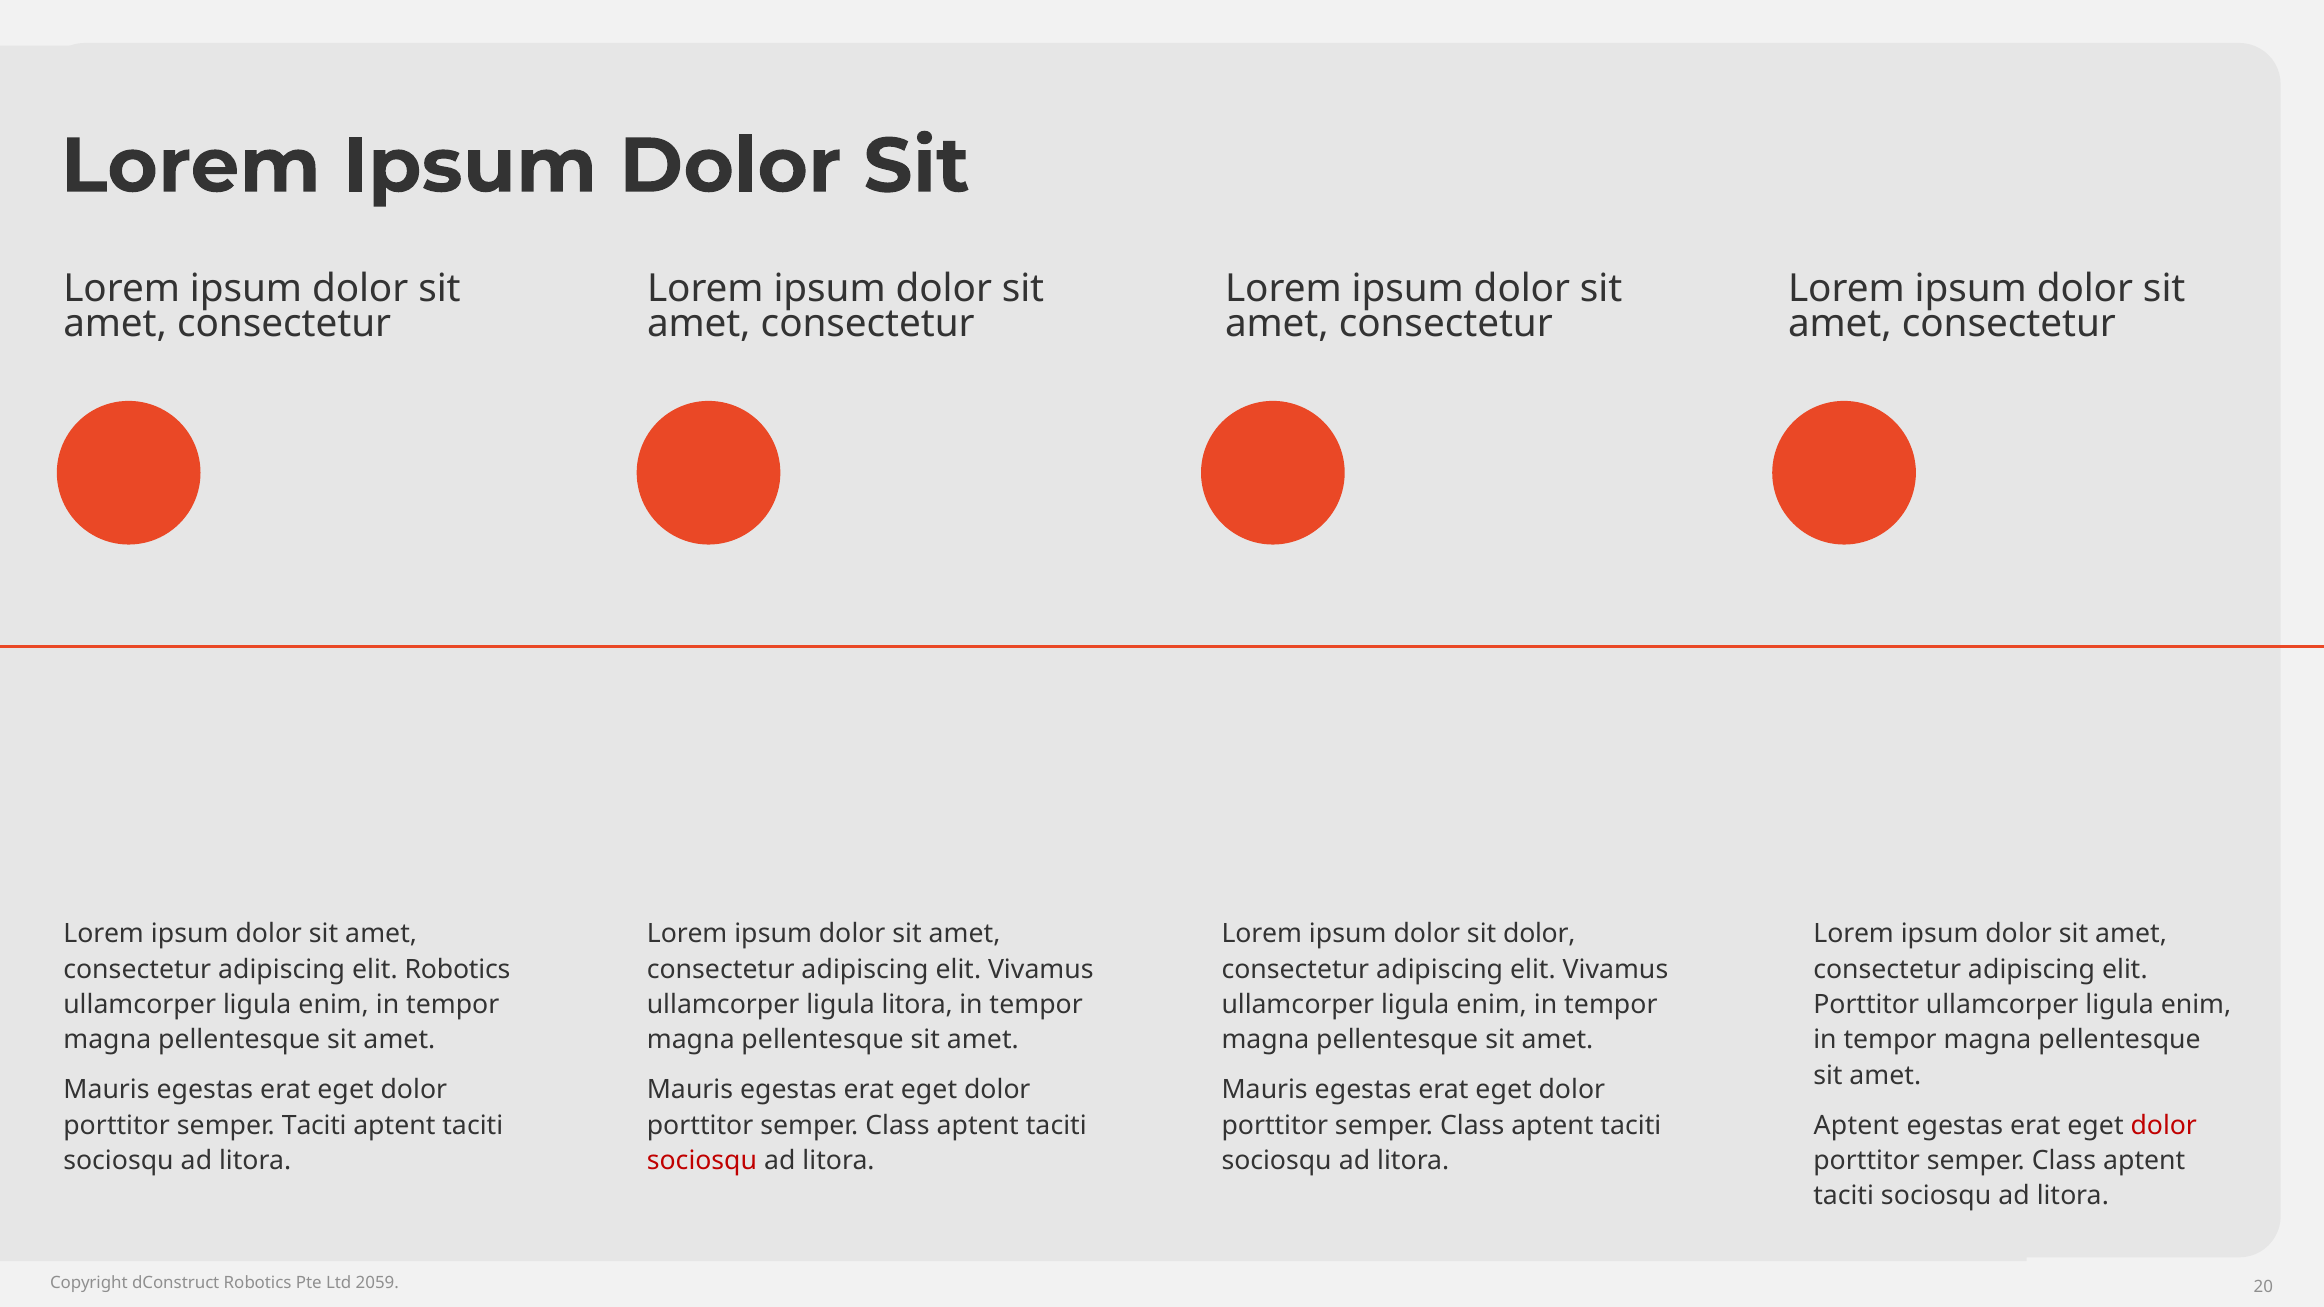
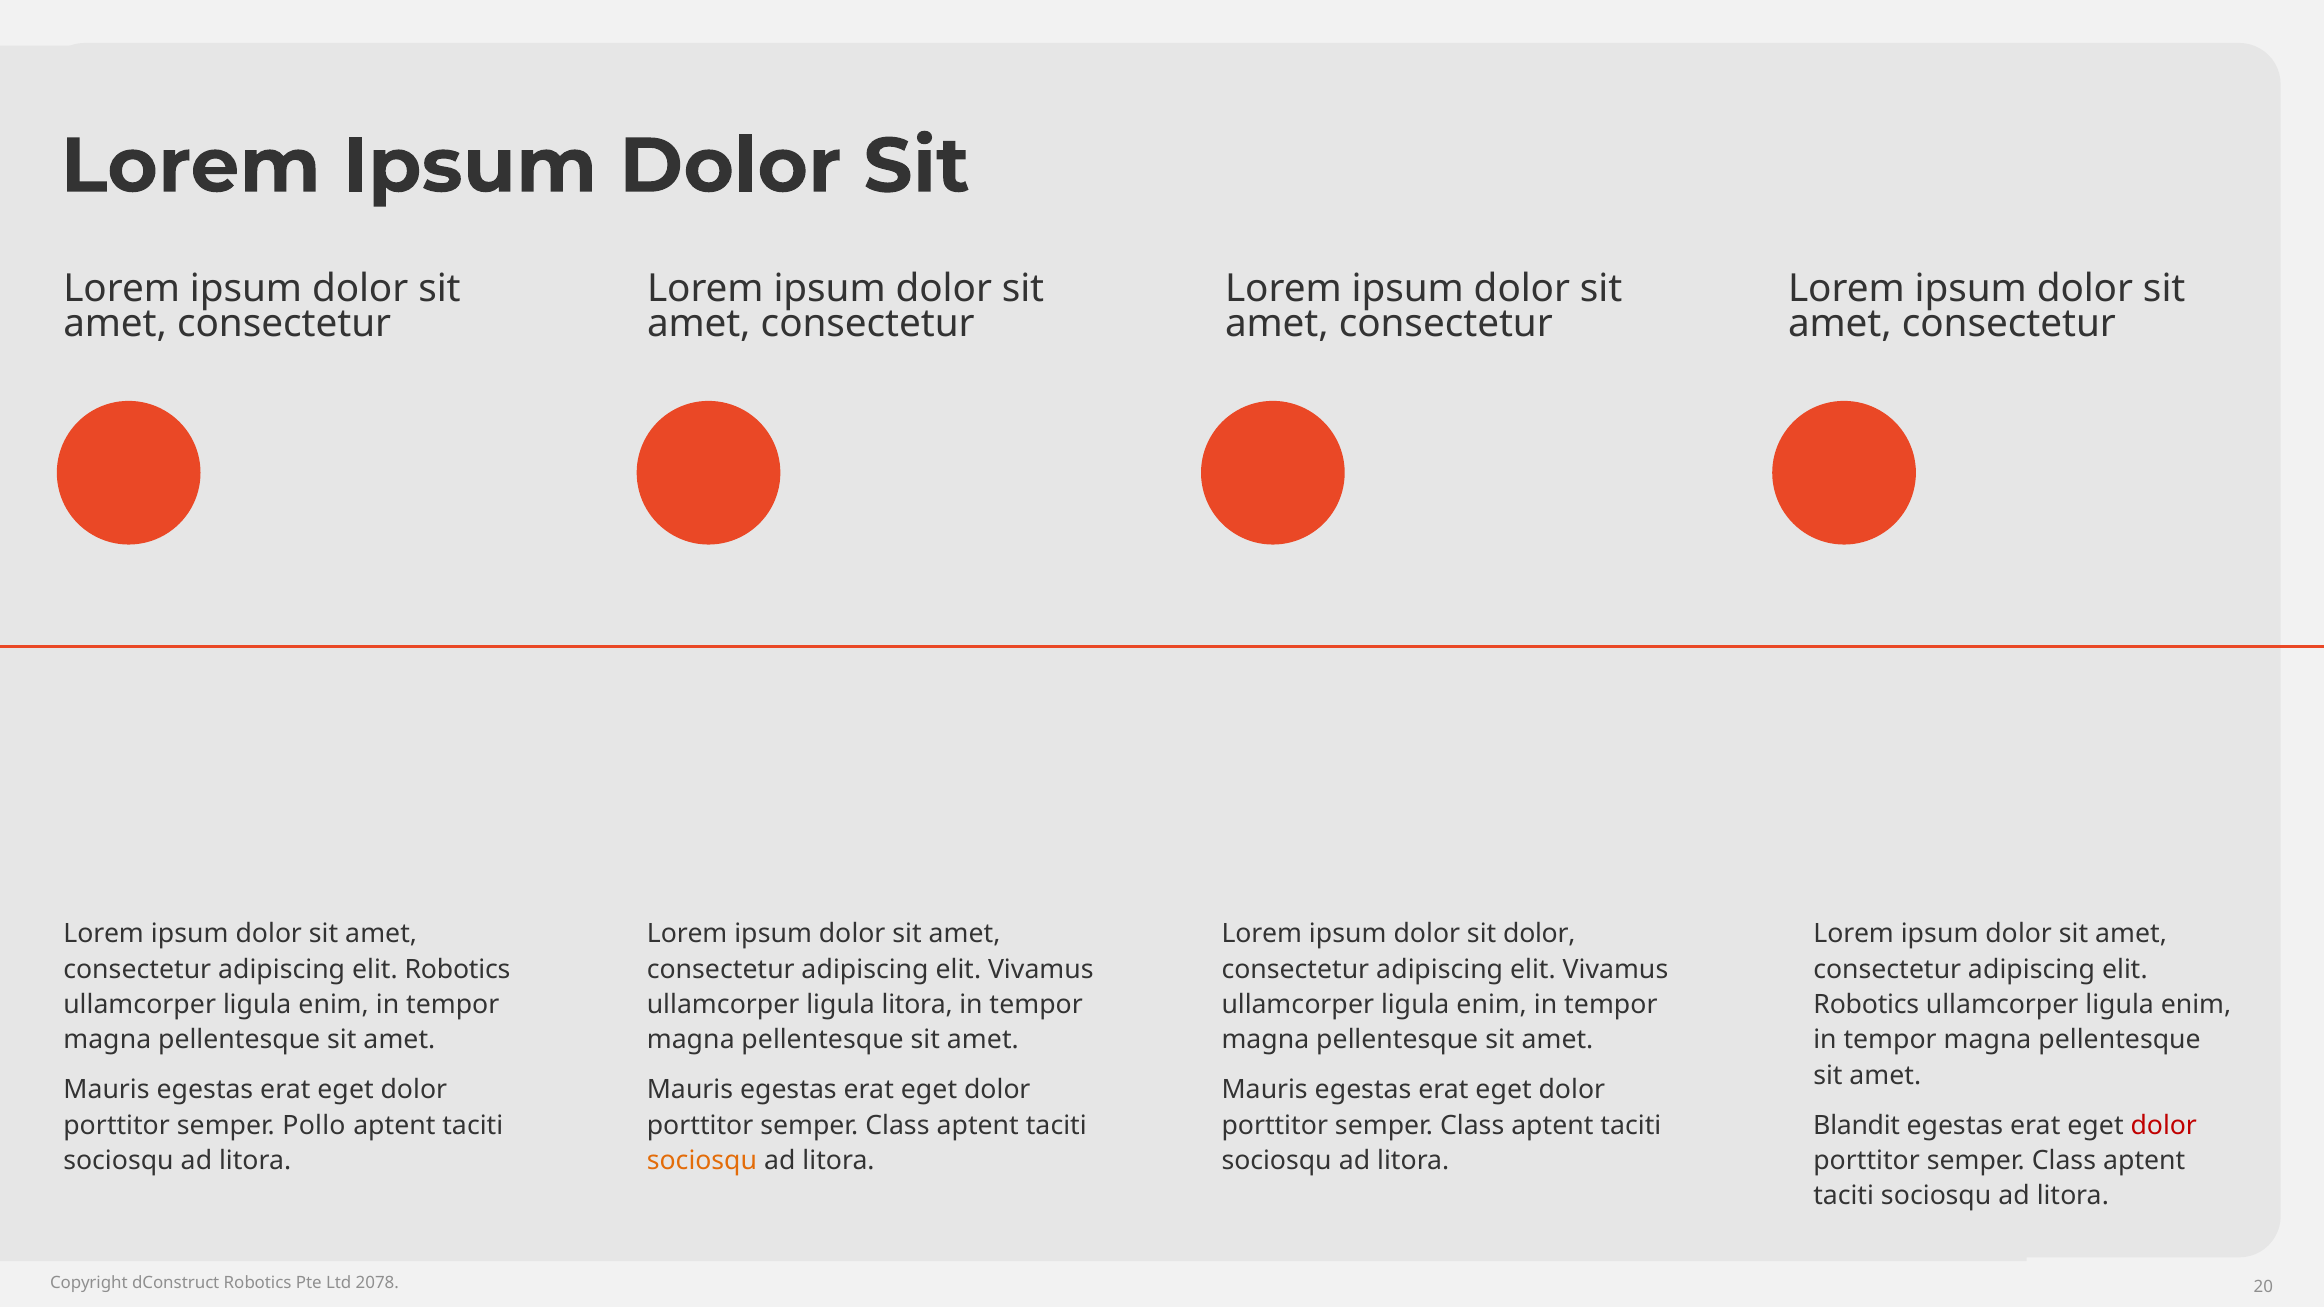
Porttitor: Porttitor -> Robotics (1866, 1005)
semper Taciti: Taciti -> Pollo (314, 1126)
Aptent: Aptent -> Blandit (1857, 1125)
sociosqu colour: red -> orange (702, 1161)
2059: 2059 -> 2078 (377, 1283)
